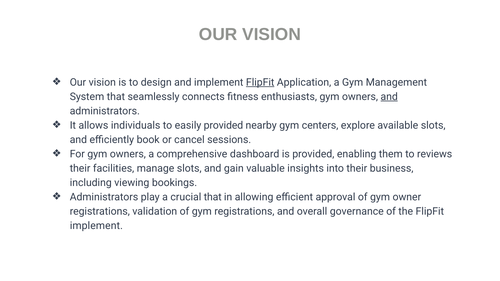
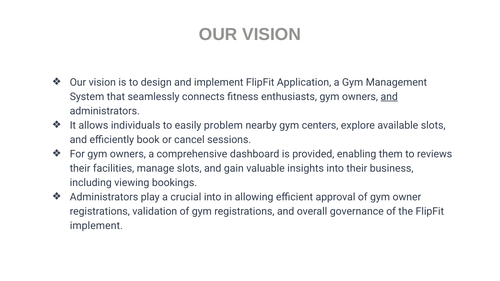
FlipFit underline: present -> none (260, 82)
easily provided: provided -> problem (223, 125)
crucial that: that -> into (213, 197)
